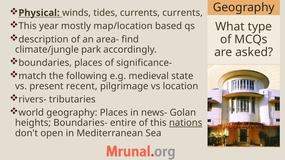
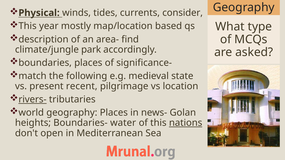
currents currents: currents -> consider (183, 13)
rivers- underline: none -> present (32, 100)
entire: entire -> water (123, 123)
